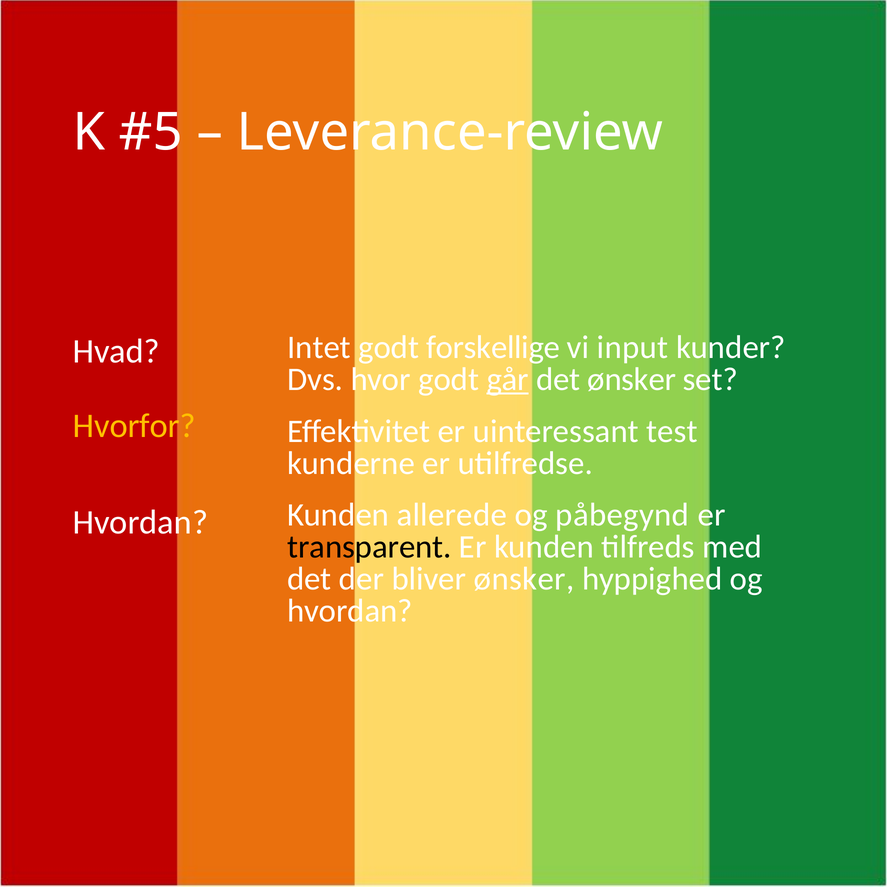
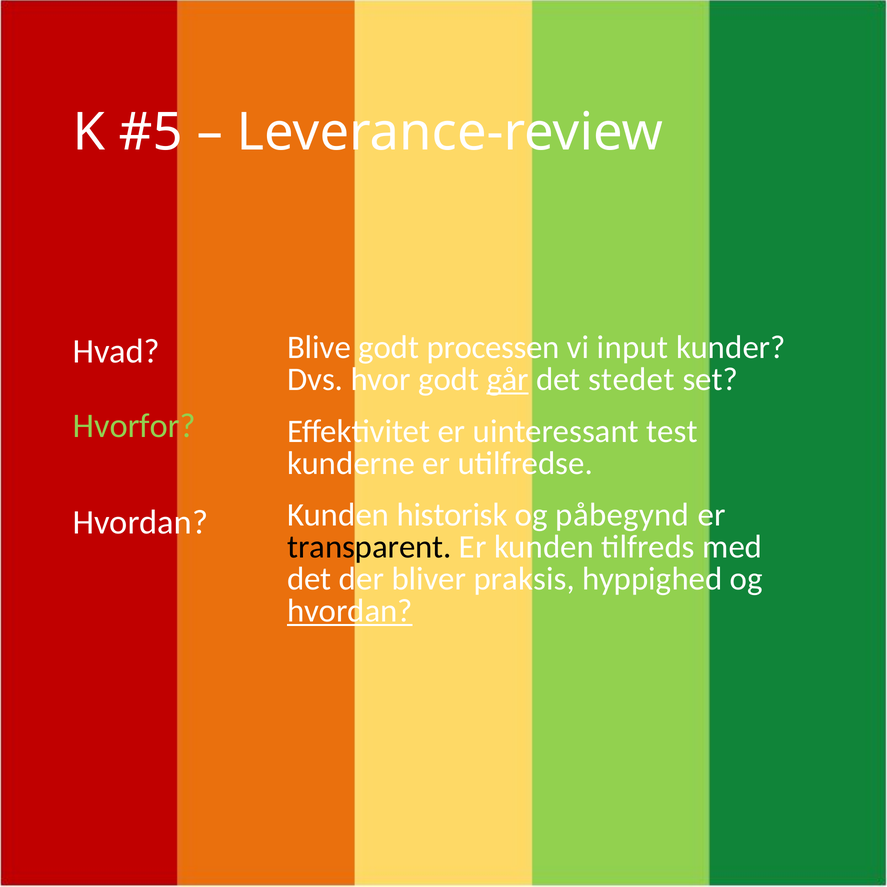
Intet: Intet -> Blive (319, 347)
forskellige: forskellige -> processen (493, 347)
det ønsker: ønsker -> stedet (631, 379)
Hvorfor colour: yellow -> light green (134, 426)
allerede: allerede -> historisk (452, 515)
bliver ønsker: ønsker -> praksis (524, 579)
hvordan underline: none -> present (350, 611)
